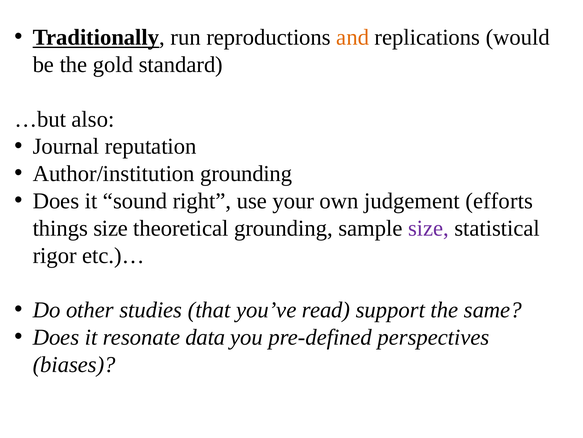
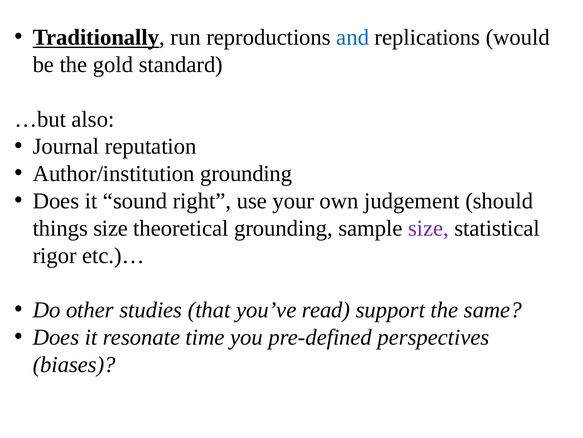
and colour: orange -> blue (353, 37)
efforts: efforts -> should (499, 201)
data: data -> time (205, 337)
